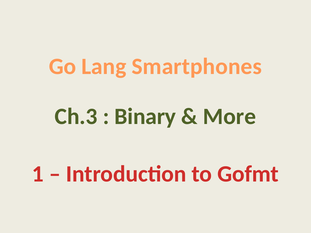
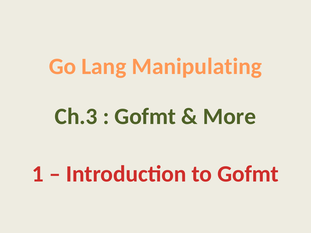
Smartphones: Smartphones -> Manipulating (197, 67)
Binary: Binary -> Gofmt (145, 117)
